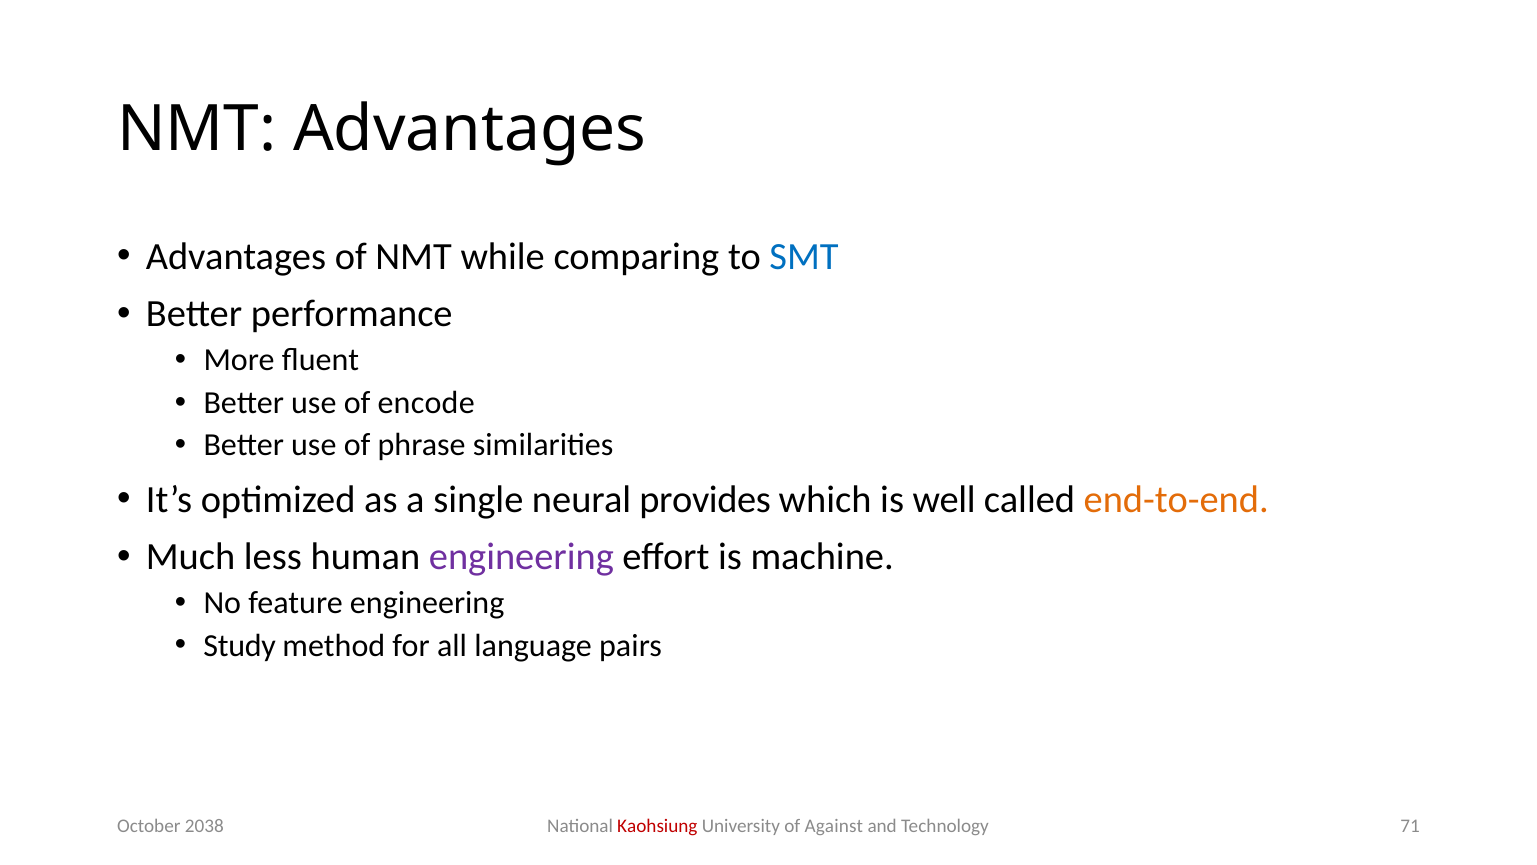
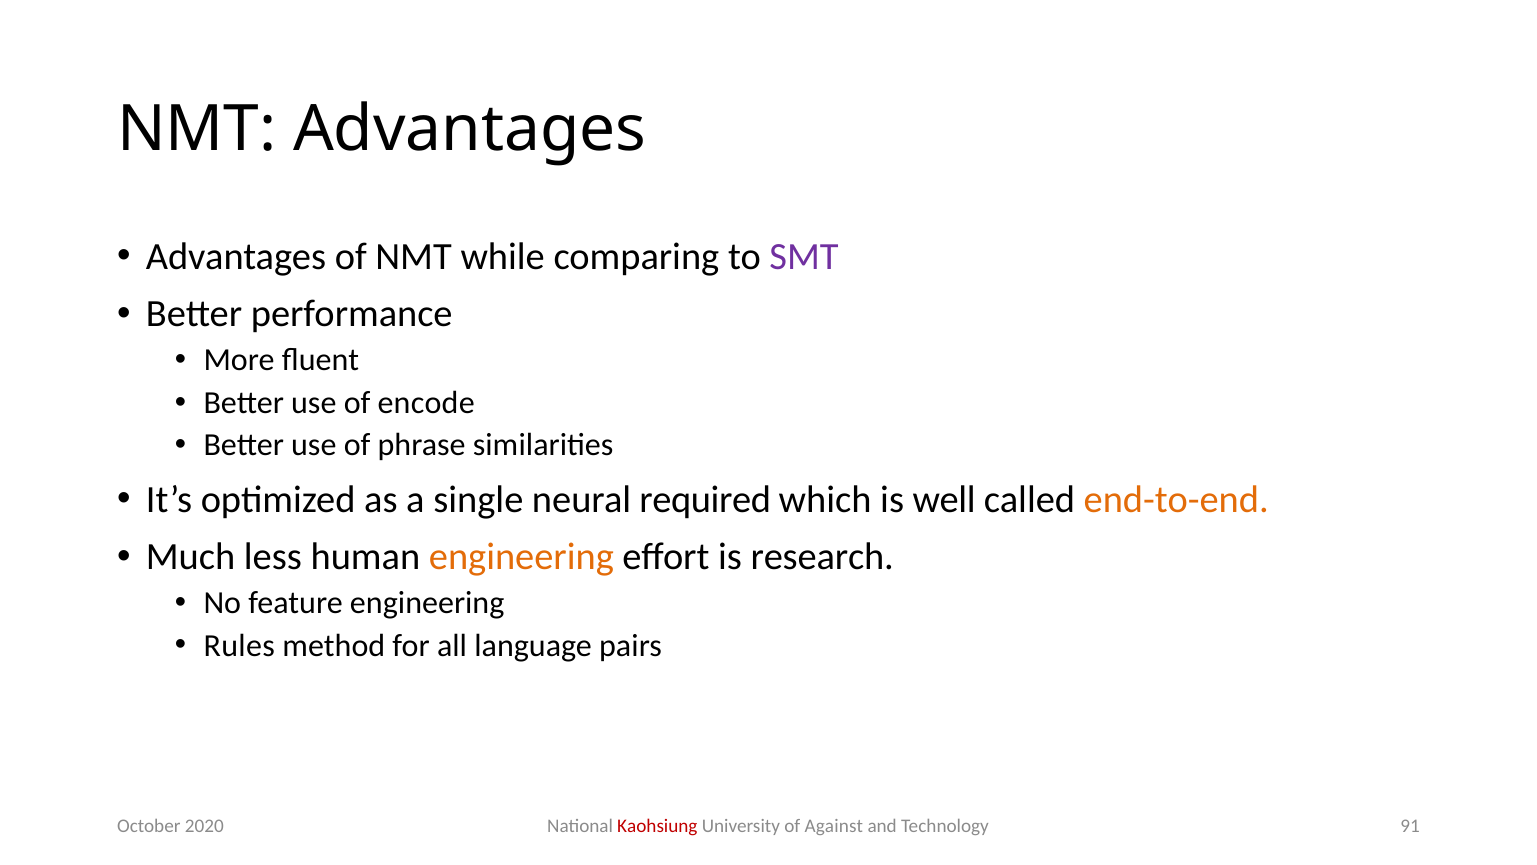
SMT colour: blue -> purple (804, 256)
provides: provides -> required (705, 499)
engineering colour: purple -> orange (521, 557)
machine: machine -> research (822, 557)
Study: Study -> Rules (239, 645)
71: 71 -> 91 (1410, 825)
2038: 2038 -> 2020 (204, 826)
